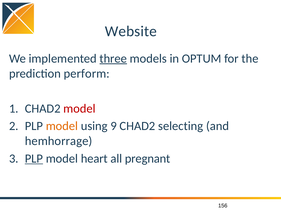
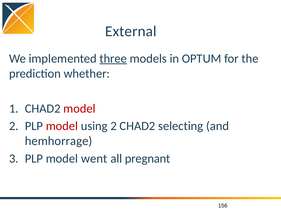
Website: Website -> External (131, 31)
perform: perform -> whether (87, 73)
model colour: orange -> red (62, 126)
using 9: 9 -> 2 (114, 126)
PLP underline: present -> none (34, 158)
heart: heart -> went (94, 158)
